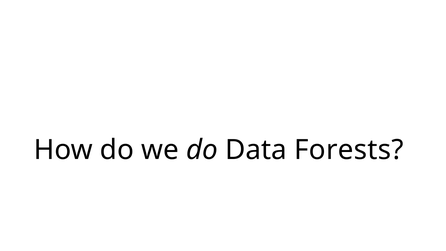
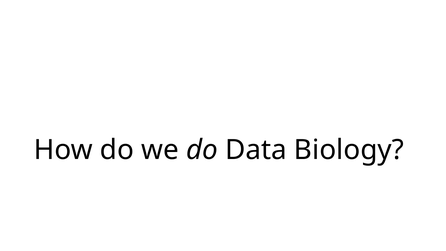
Forests: Forests -> Biology (349, 150)
